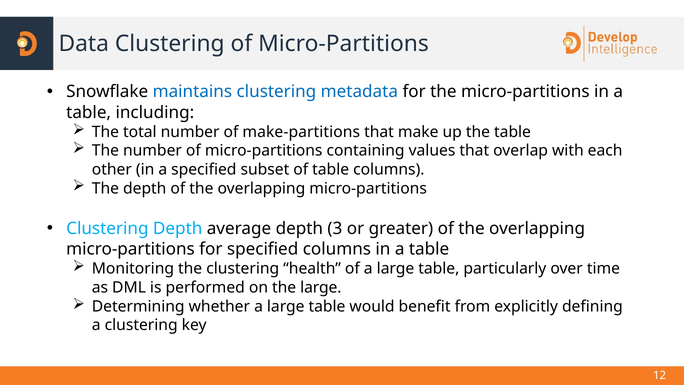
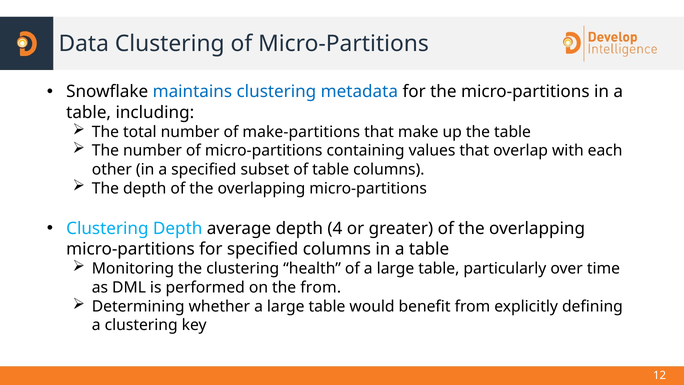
3: 3 -> 4 (335, 229)
the large: large -> from (321, 287)
